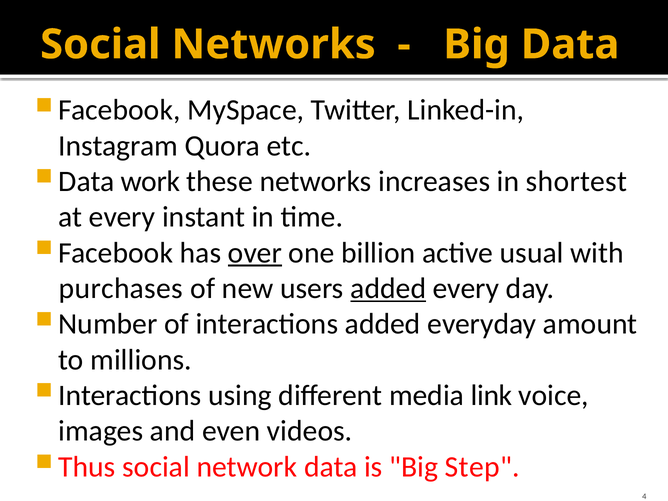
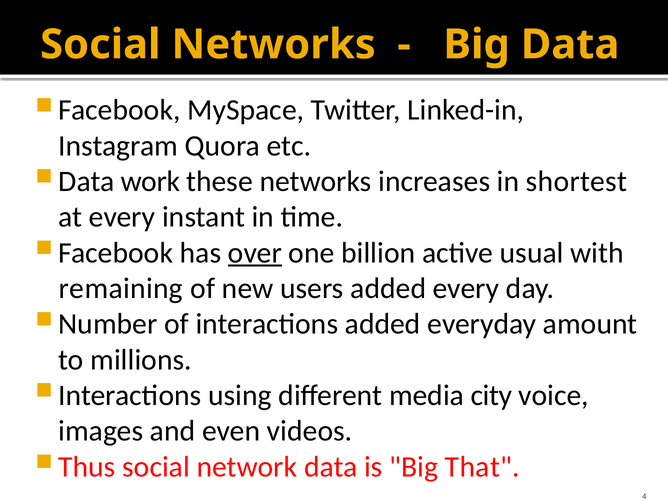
purchases: purchases -> remaining (121, 288)
added underline: present -> none (388, 288)
link: link -> city (491, 395)
Step: Step -> That (482, 467)
